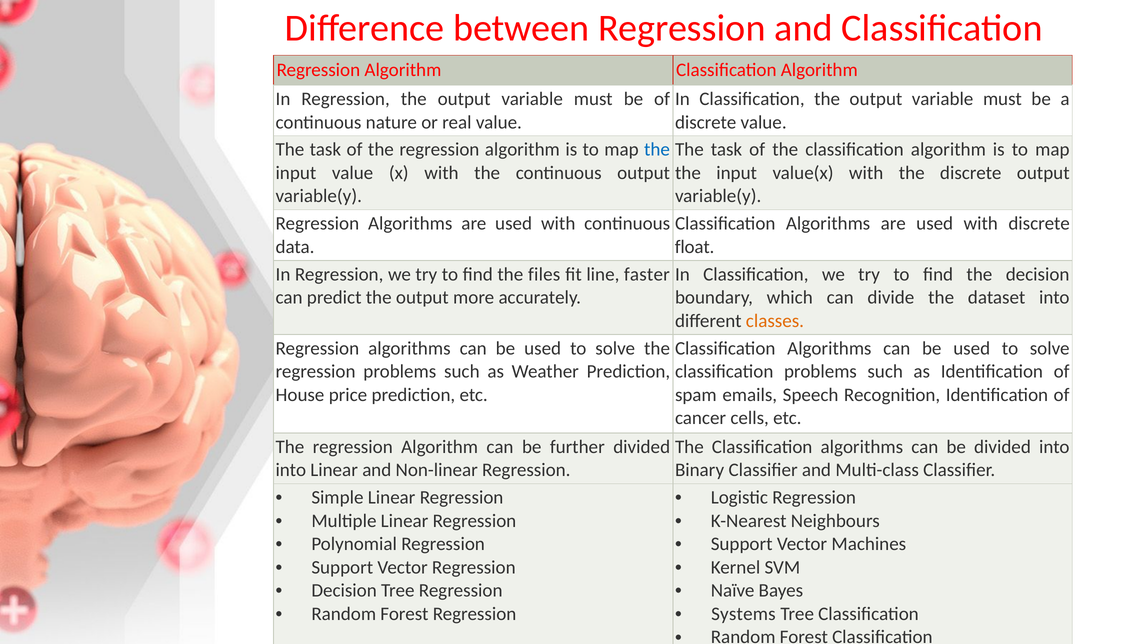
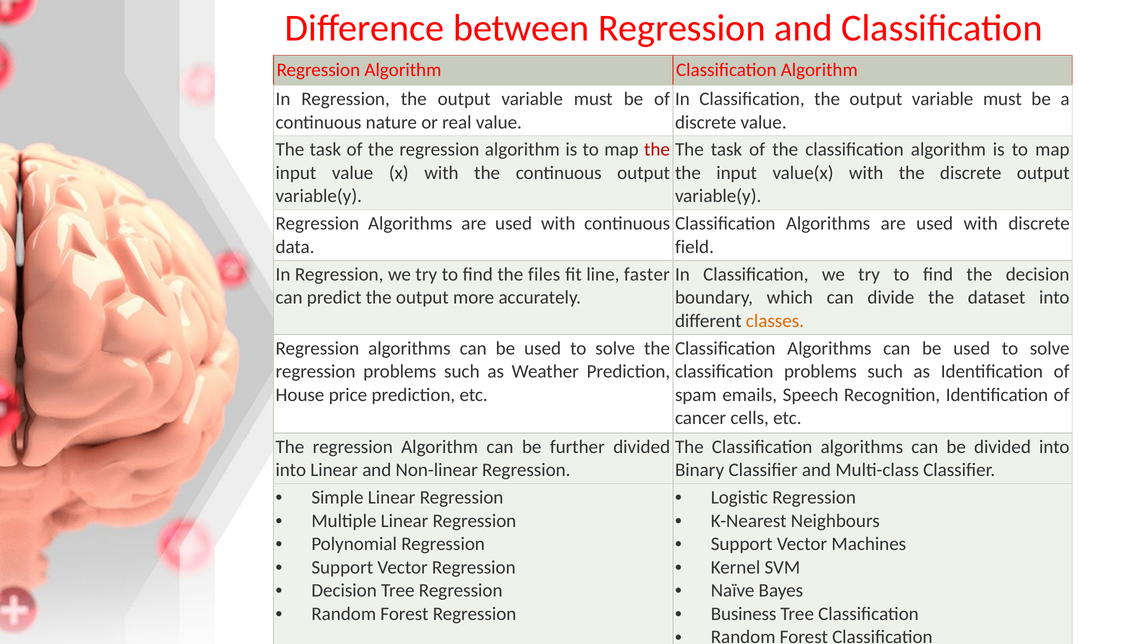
the colour: blue -> red (657, 150)
float: float -> field (694, 247)
Systems: Systems -> Business (744, 614)
